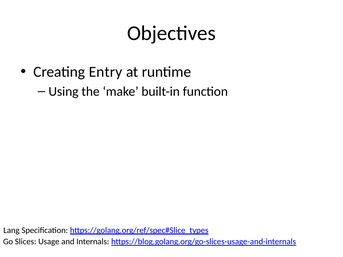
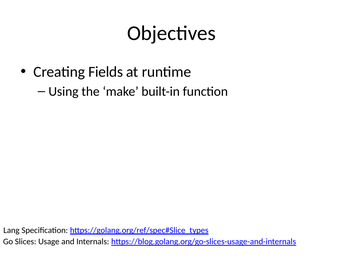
Entry: Entry -> Fields (106, 72)
